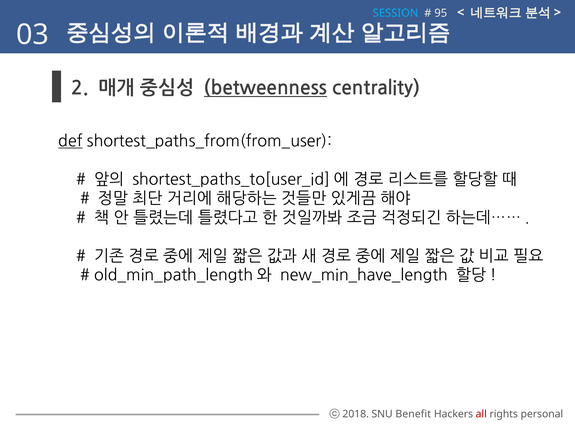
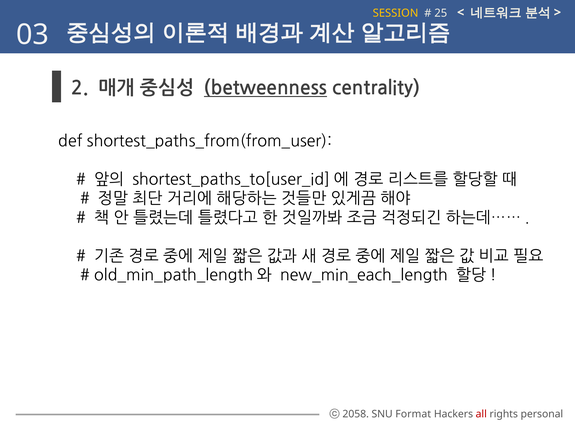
SESSION colour: light blue -> yellow (396, 13)
95: 95 -> 25 (441, 13)
def underline: present -> none (70, 141)
new_min_have_length: new_min_have_length -> new_min_each_length (364, 275)
2018: 2018 -> 2058 (356, 414)
Benefit: Benefit -> Format (413, 414)
